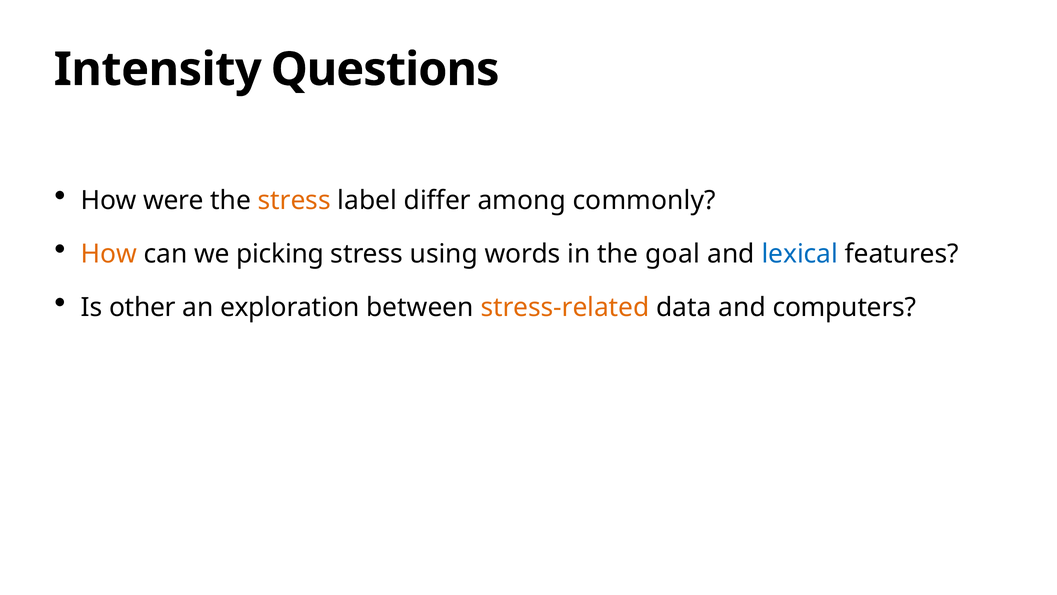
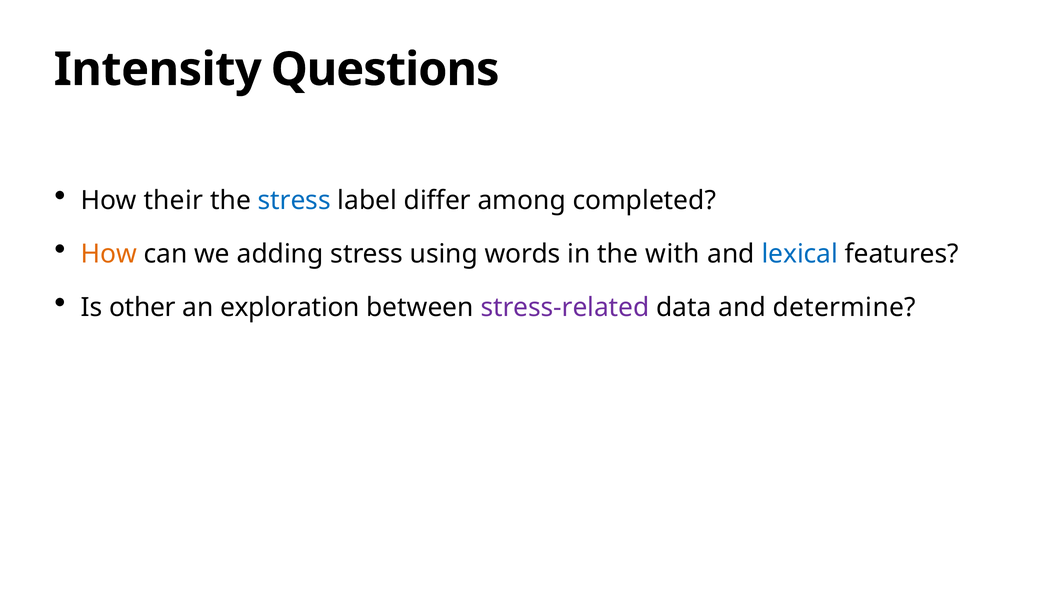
were: were -> their (173, 200)
stress colour: orange -> blue (294, 200)
commonly: commonly -> completed (644, 200)
picking: picking -> adding (280, 254)
goal: goal -> with (673, 254)
stress-related colour: orange -> purple (565, 307)
computers: computers -> determine (844, 307)
